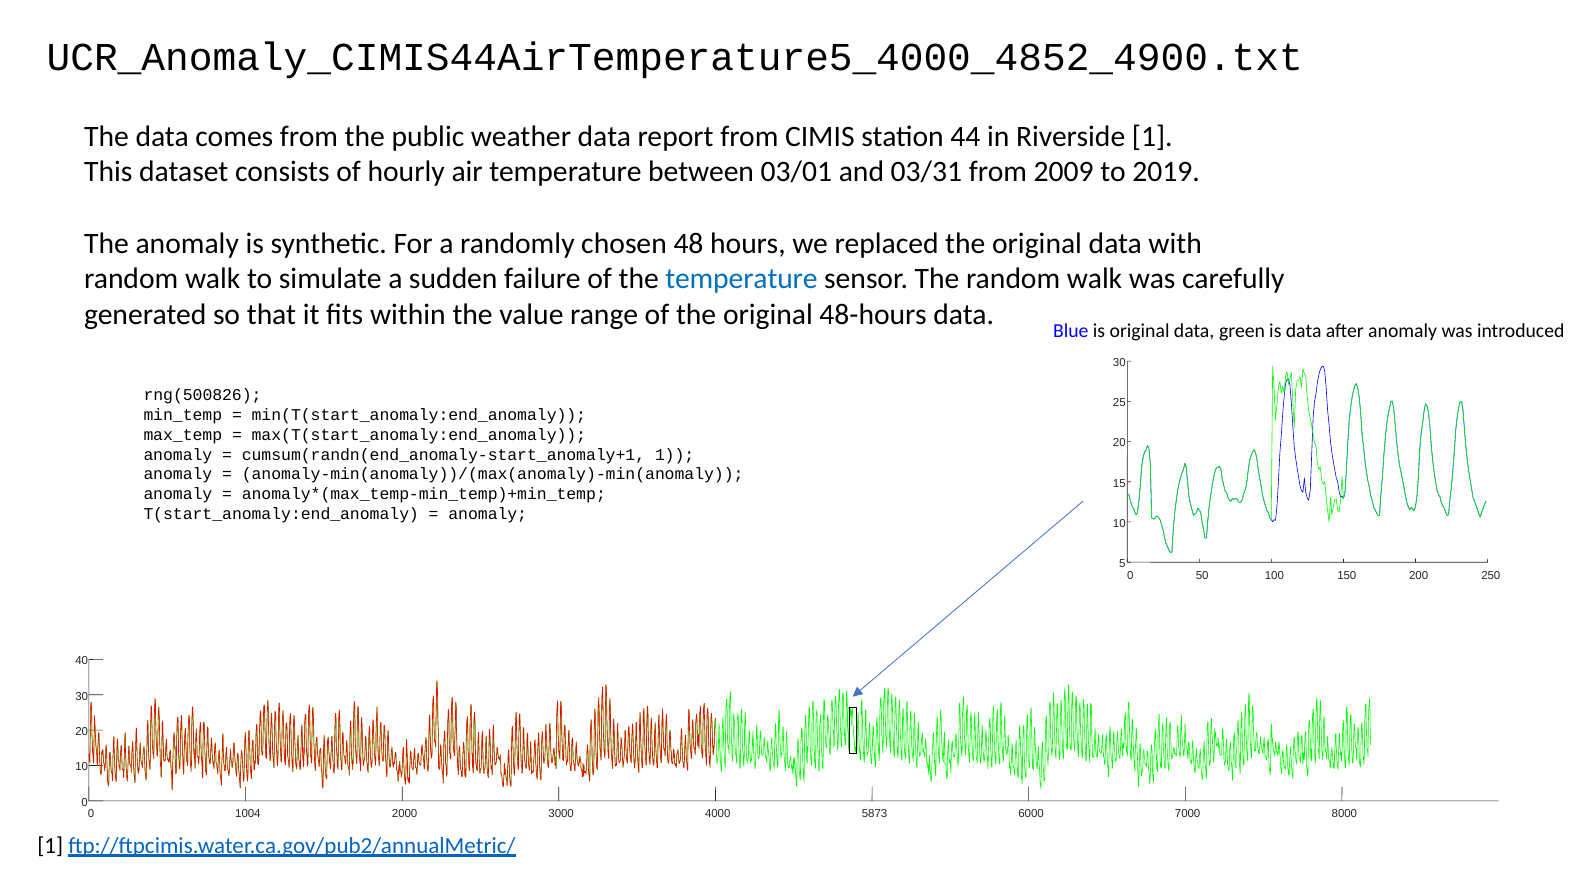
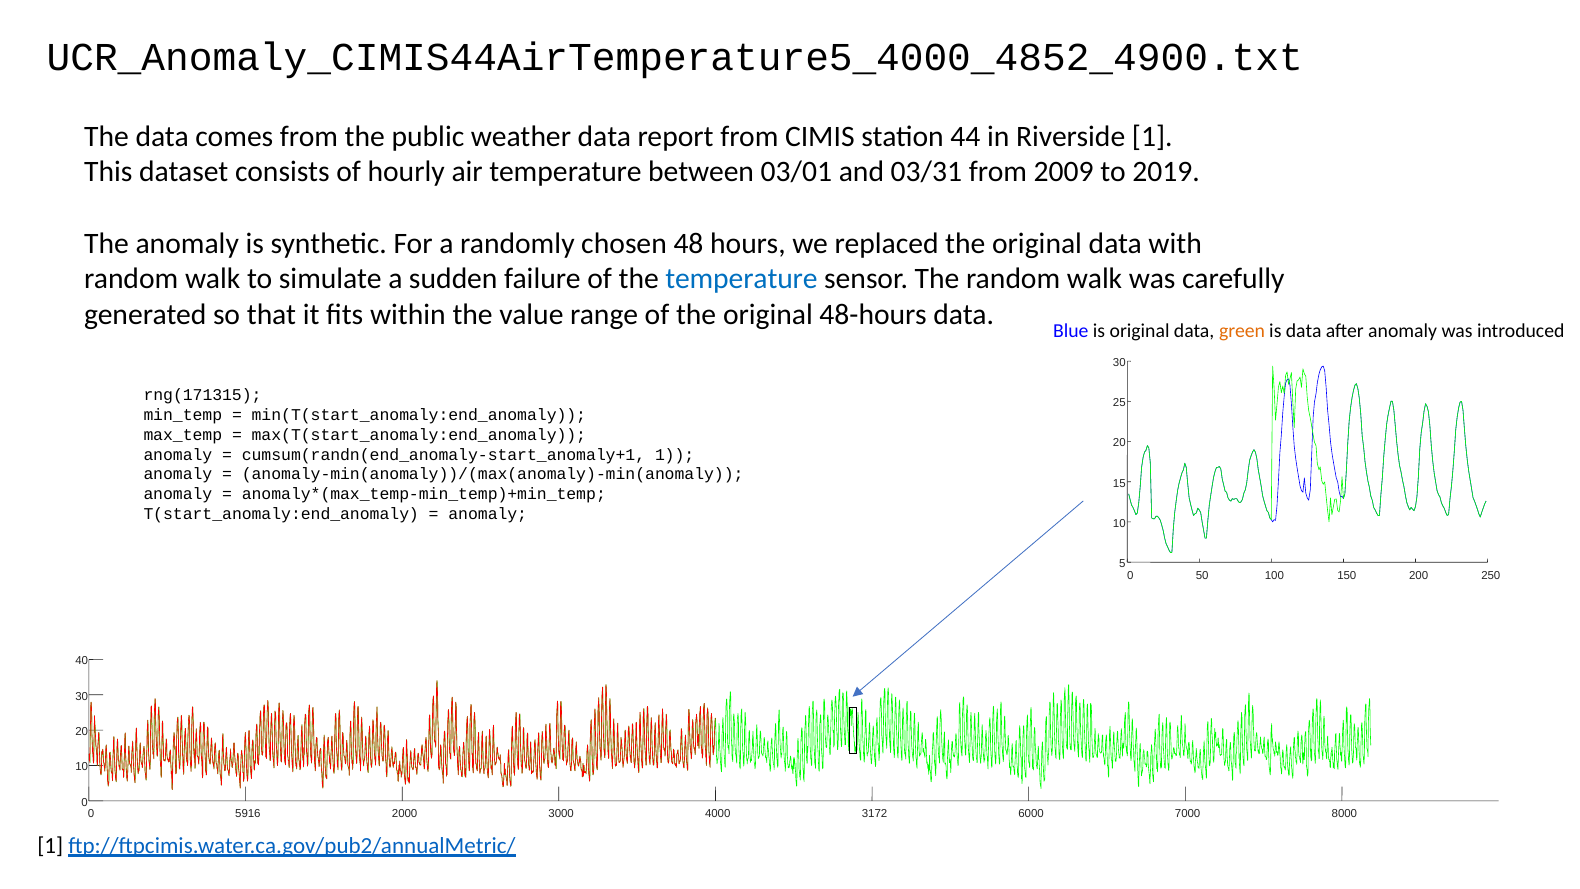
green colour: black -> orange (1242, 330)
rng(500826: rng(500826 -> rng(171315 (203, 395)
1004: 1004 -> 5916 (248, 813)
5873: 5873 -> 3172 (875, 813)
